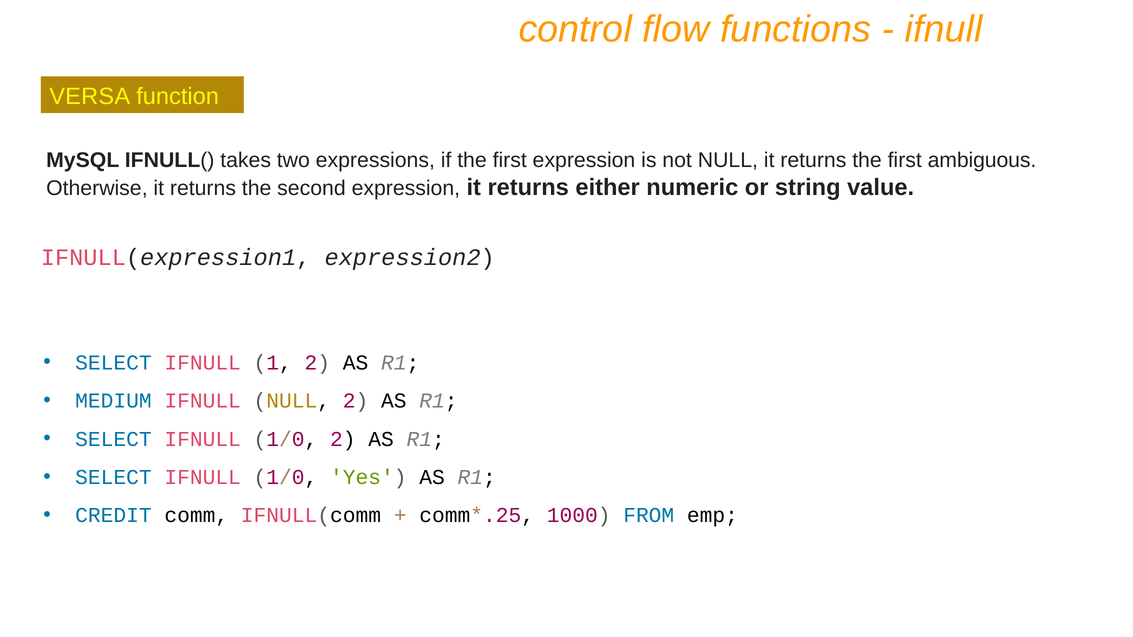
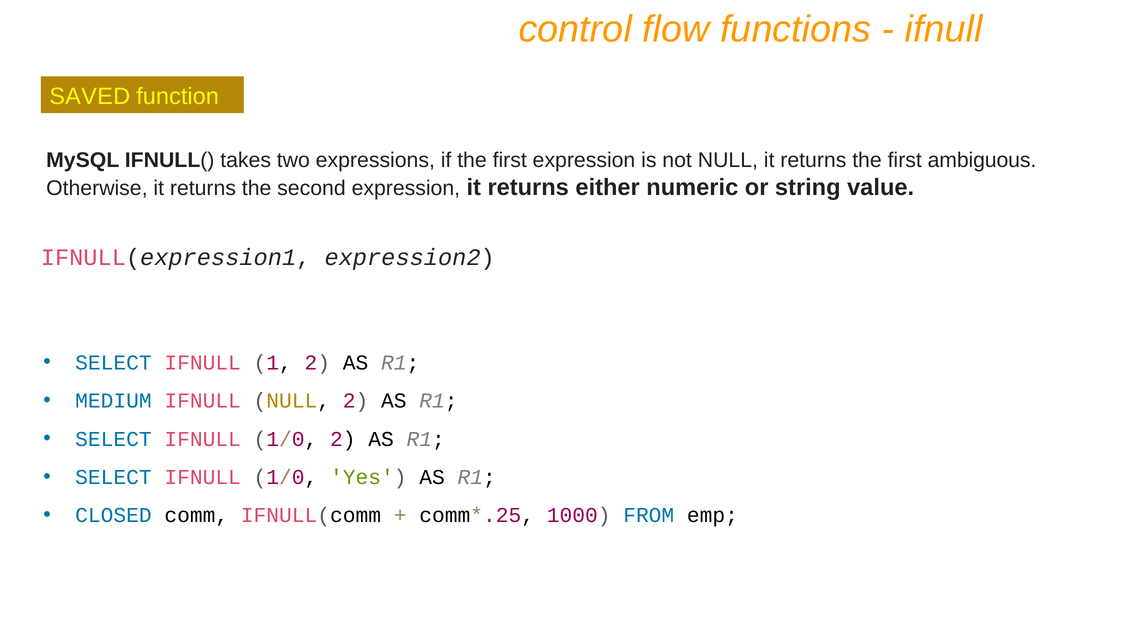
VERSA: VERSA -> SAVED (90, 96)
CREDIT: CREDIT -> CLOSED (113, 516)
